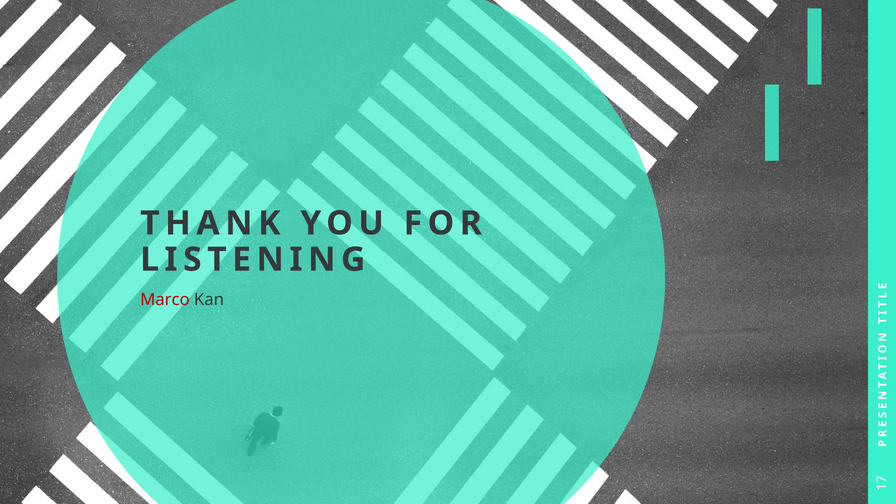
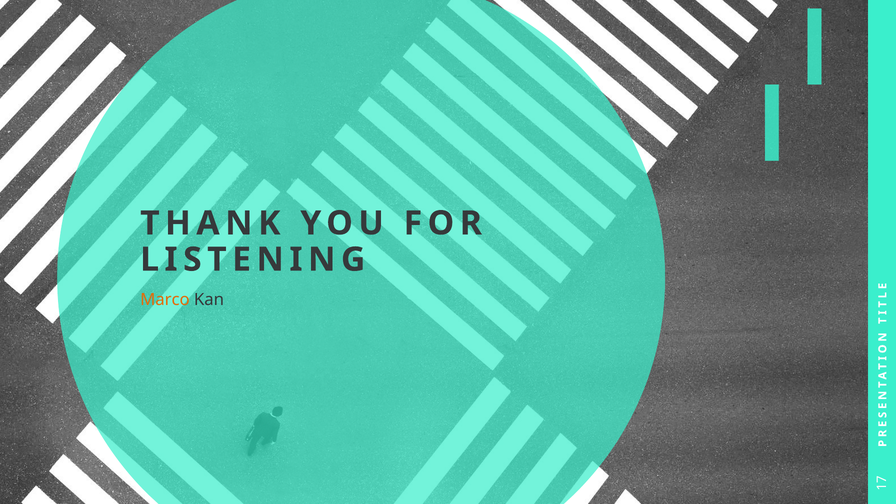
Marco colour: red -> orange (165, 300)
